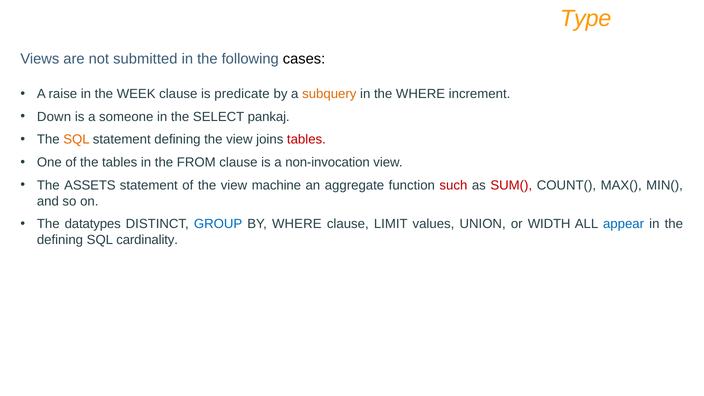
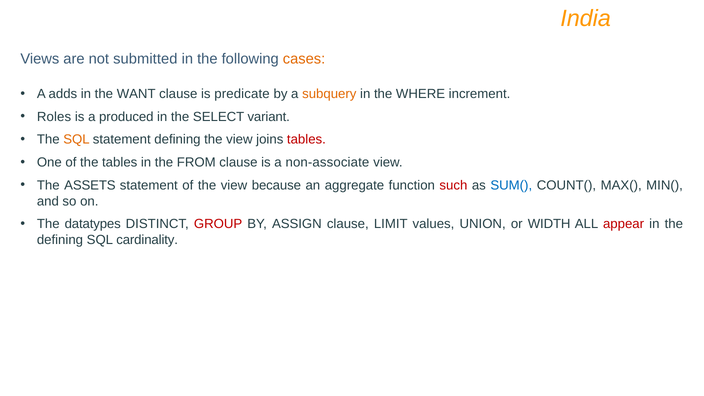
Type: Type -> India (586, 18)
cases colour: black -> orange (304, 59)
raise: raise -> adds (63, 94)
WEEK: WEEK -> WANT (136, 94)
Down: Down -> Roles (54, 117)
someone: someone -> produced (126, 117)
pankaj: pankaj -> variant (269, 117)
non-invocation: non-invocation -> non-associate (327, 162)
machine: machine -> because (276, 185)
SUM( colour: red -> blue (511, 185)
GROUP colour: blue -> red (218, 224)
BY WHERE: WHERE -> ASSIGN (297, 224)
appear colour: blue -> red (624, 224)
